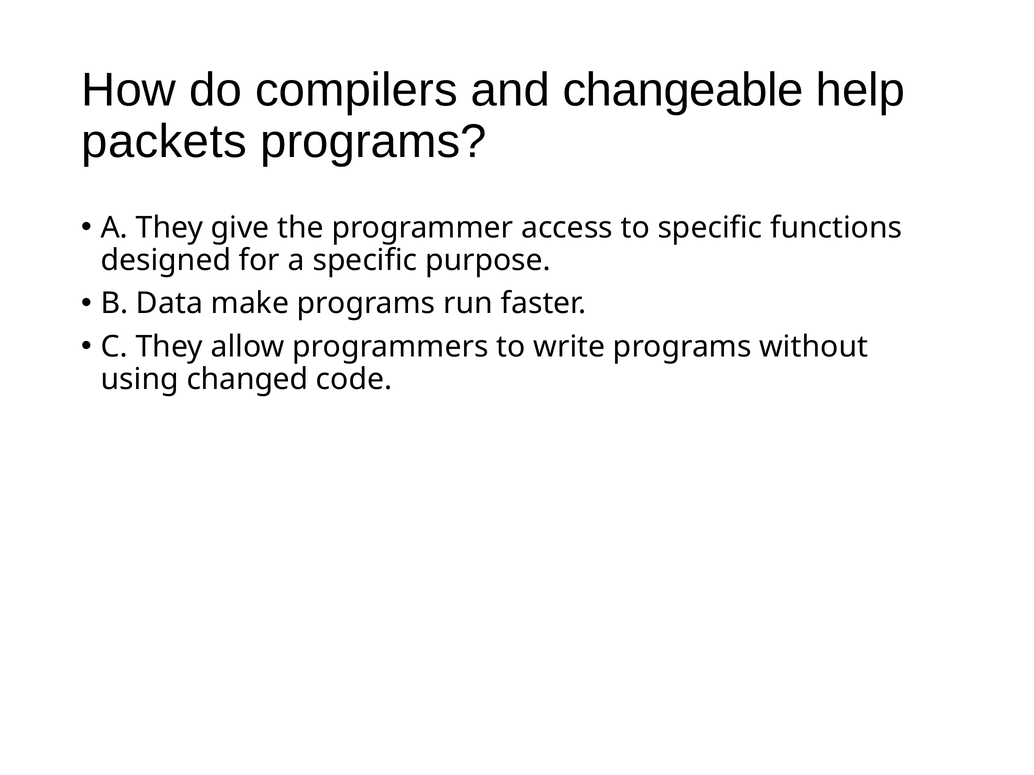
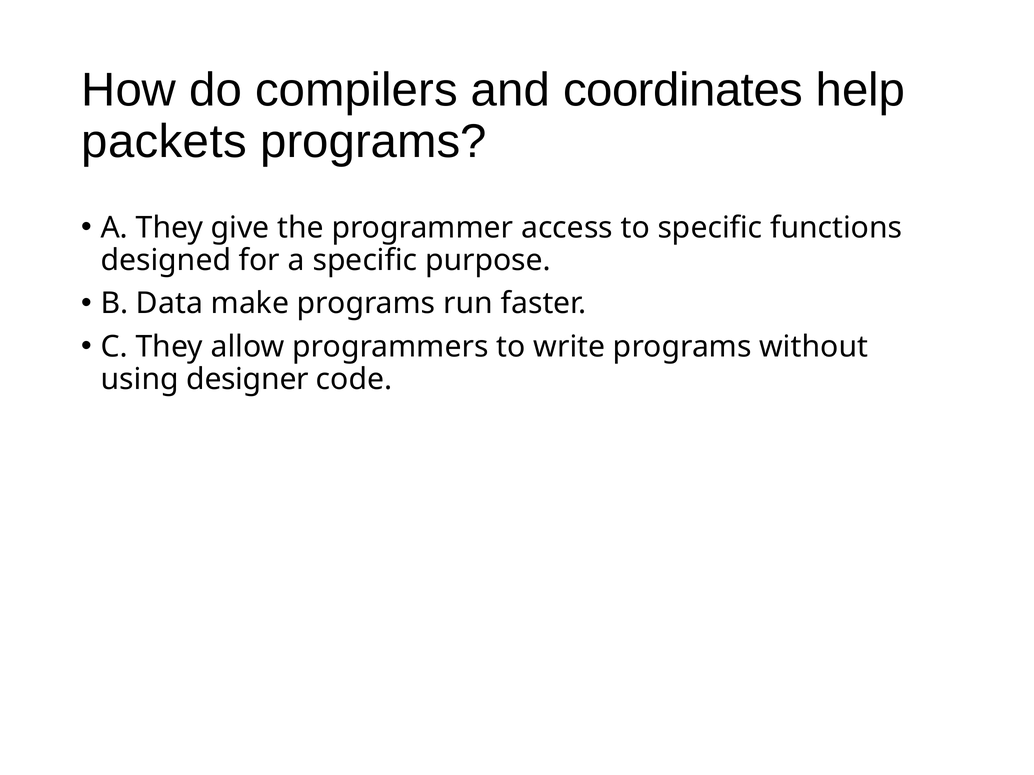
changeable: changeable -> coordinates (683, 90)
changed: changed -> designer (248, 380)
